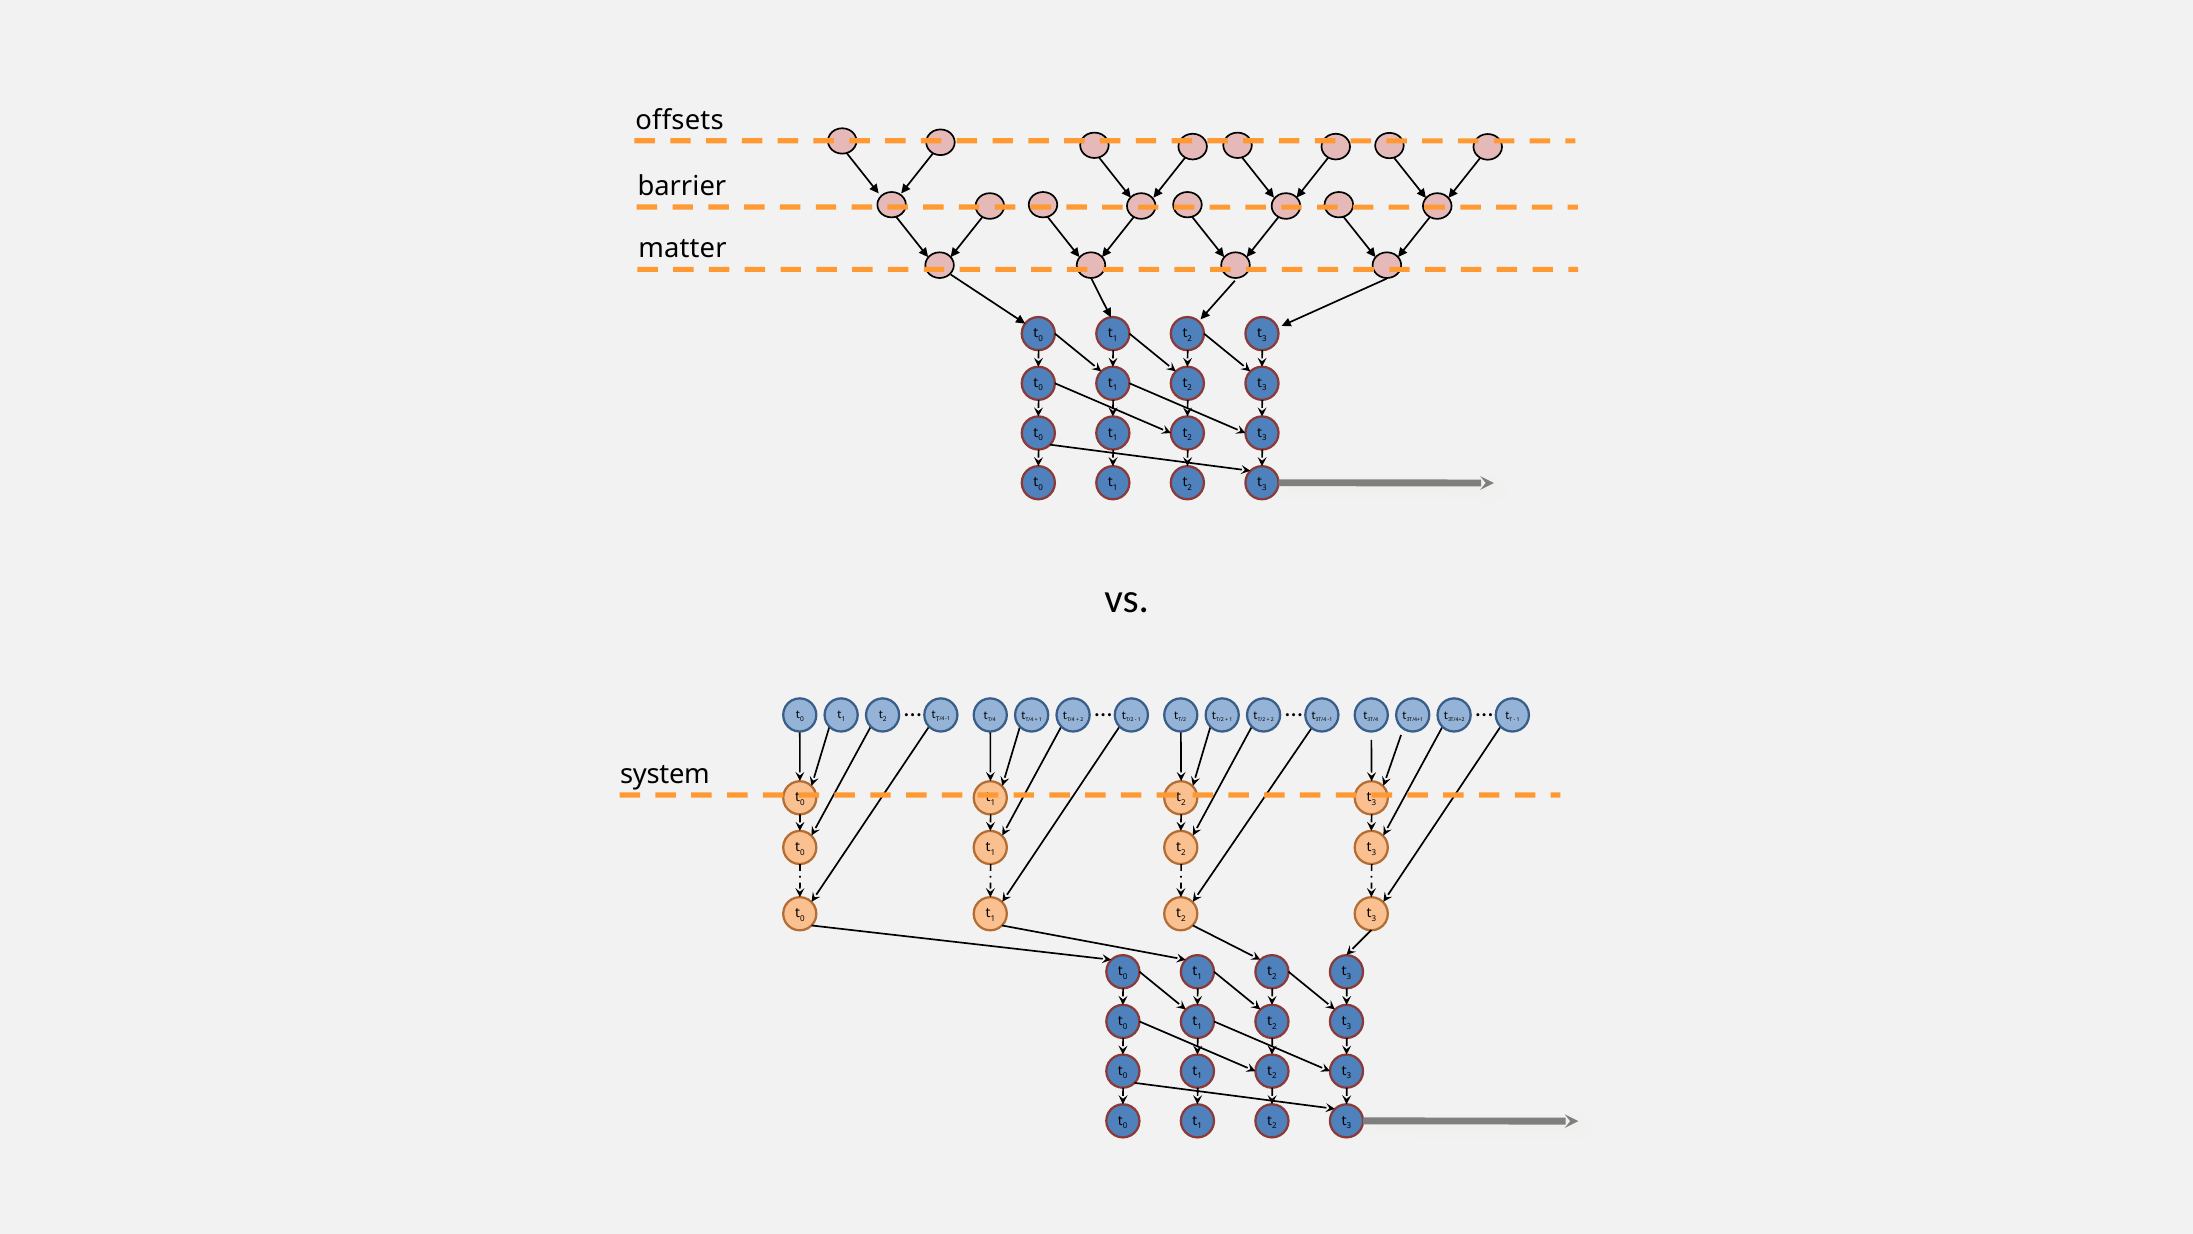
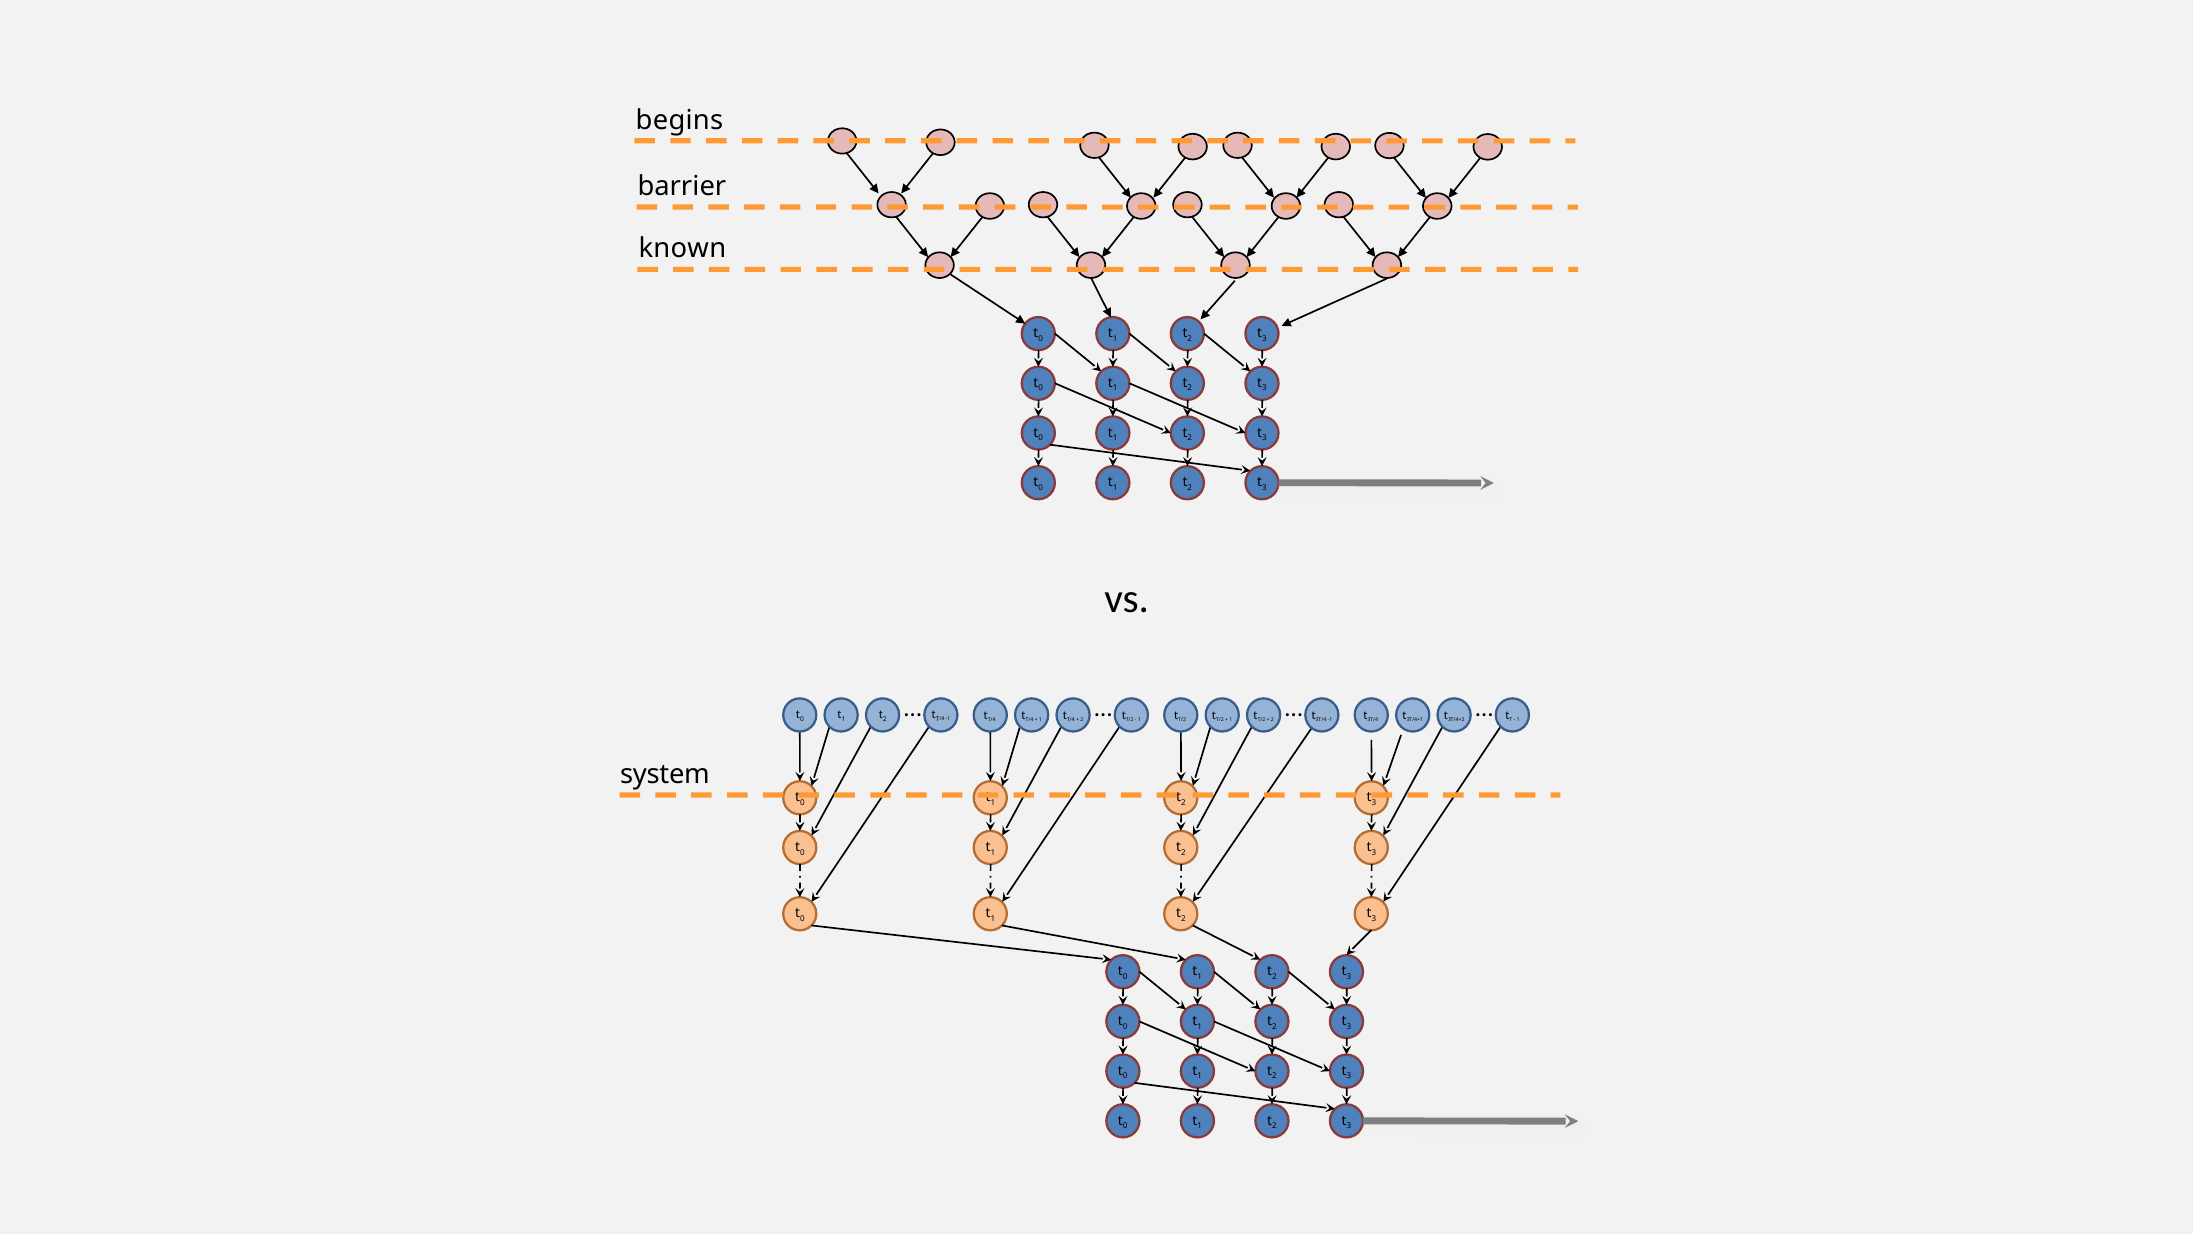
offsets: offsets -> begins (679, 120)
matter: matter -> known (682, 248)
